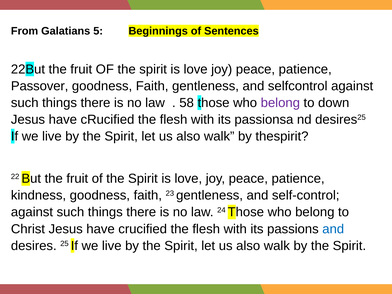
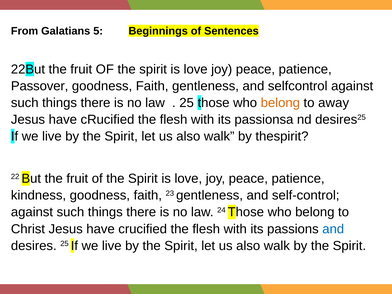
58: 58 -> 25 (187, 103)
belong colour: purple -> orange (280, 103)
down: down -> away (334, 103)
